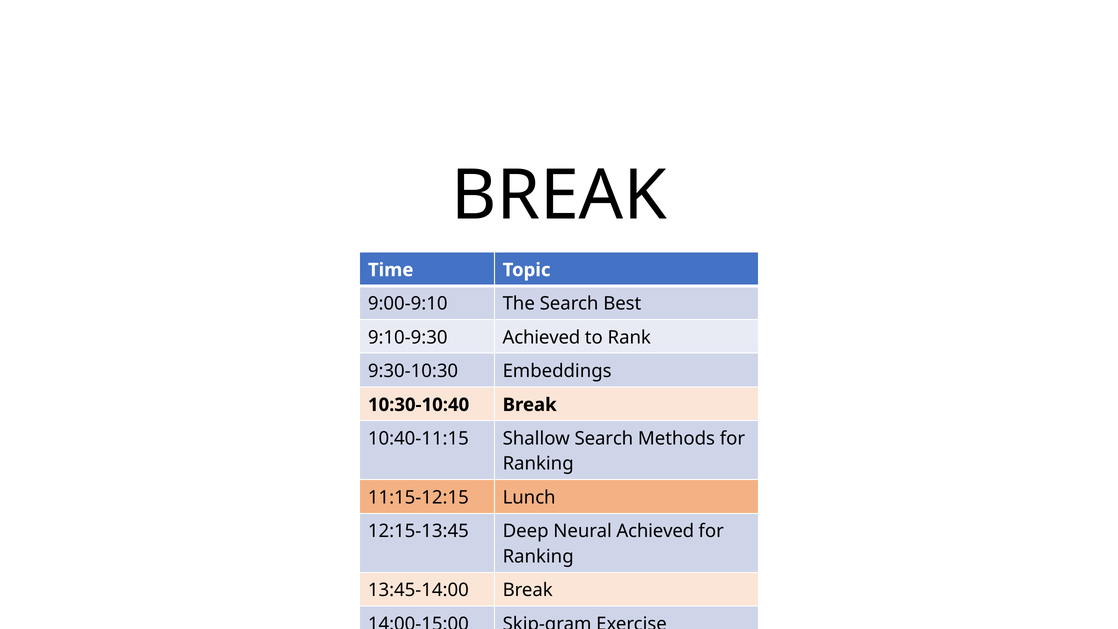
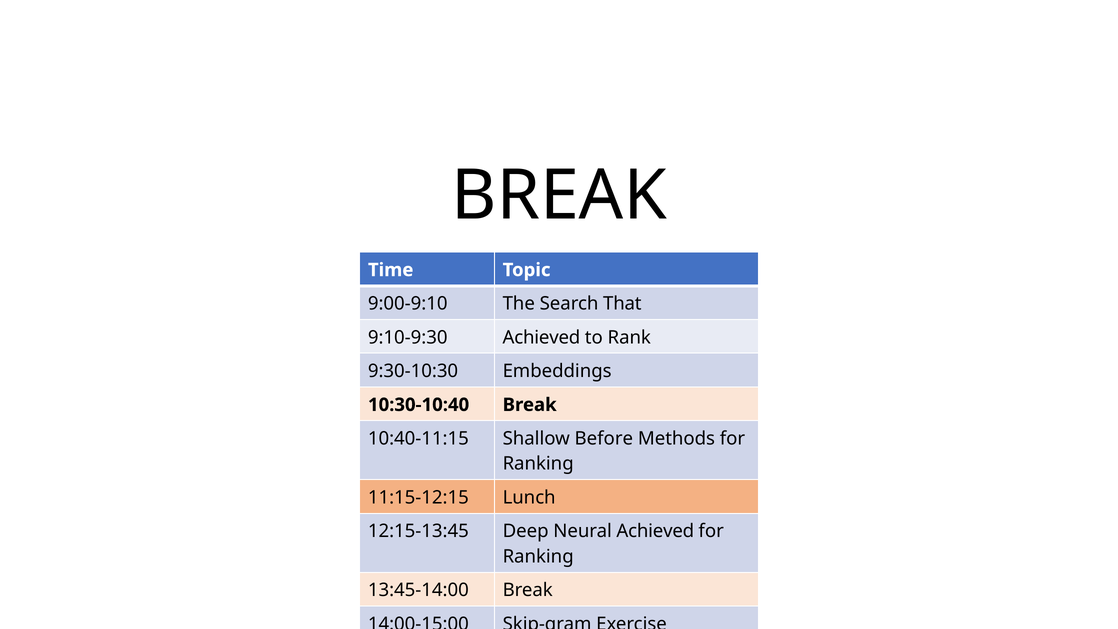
Best: Best -> That (622, 304)
Shallow Search: Search -> Before (604, 438)
